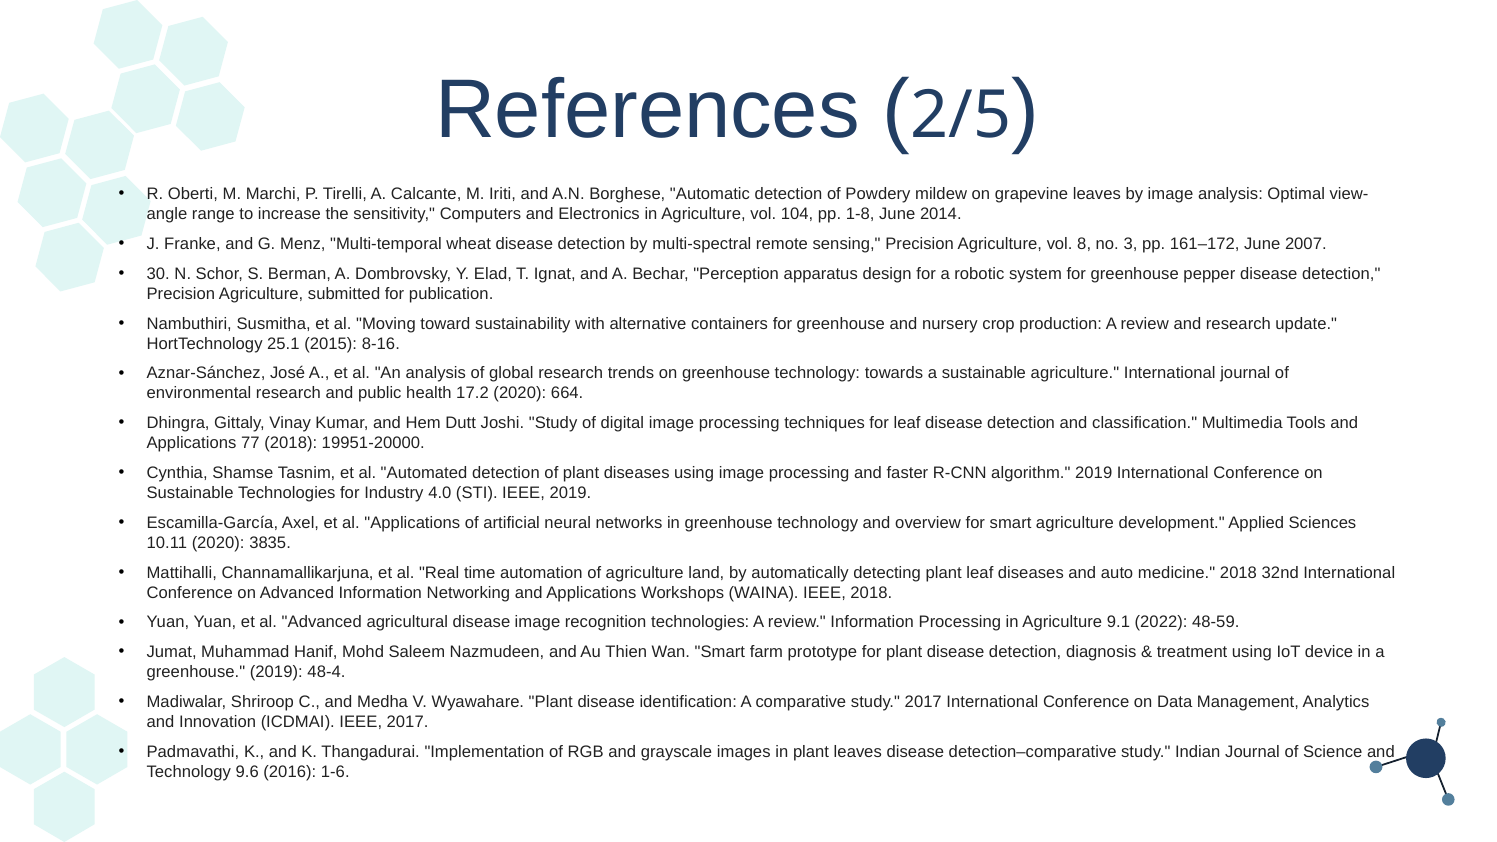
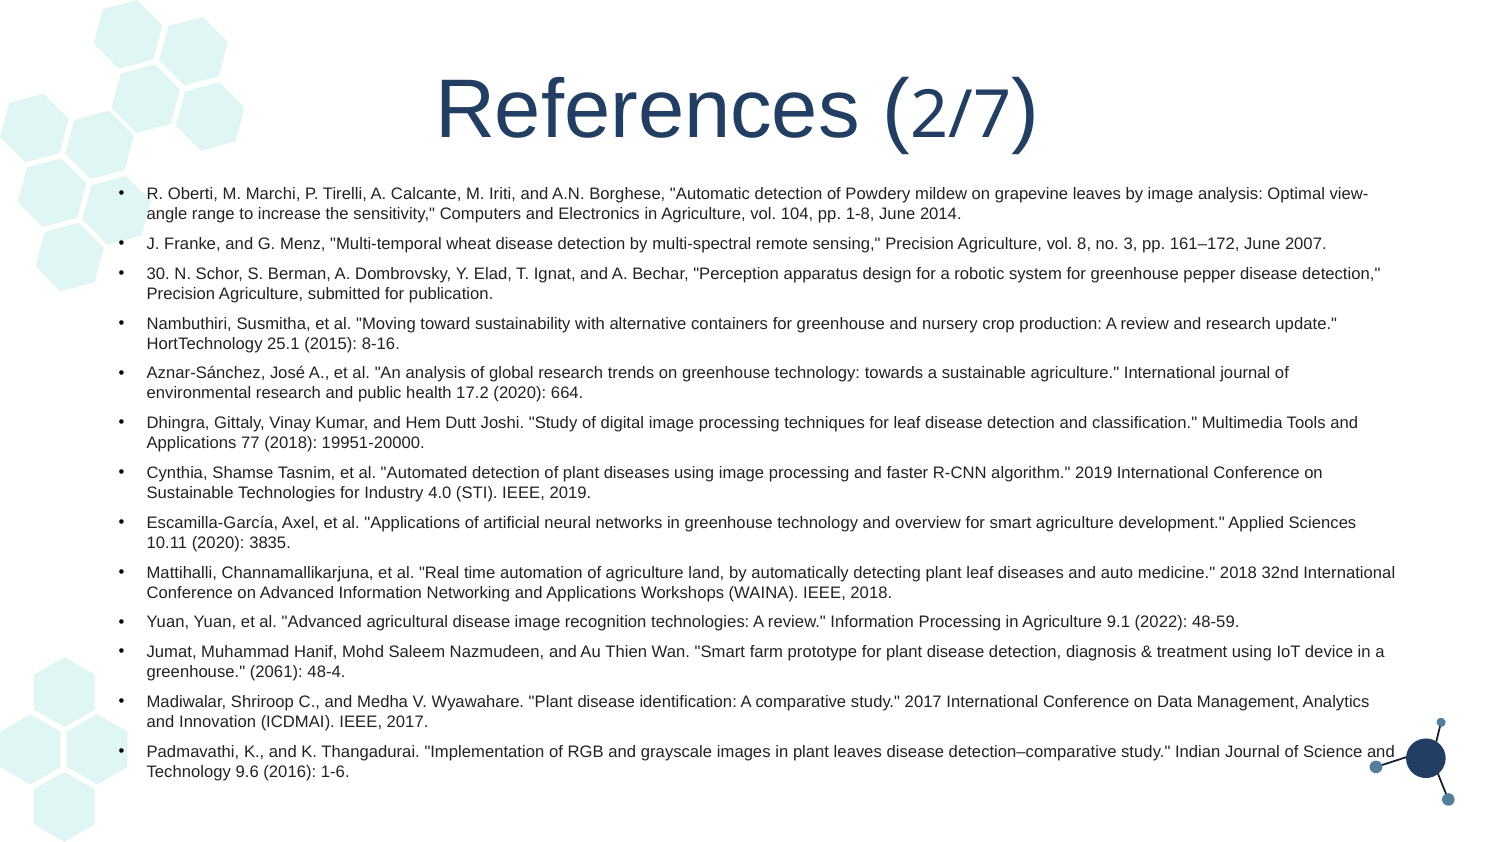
2/5: 2/5 -> 2/7 (961, 116)
greenhouse 2019: 2019 -> 2061 (276, 672)
